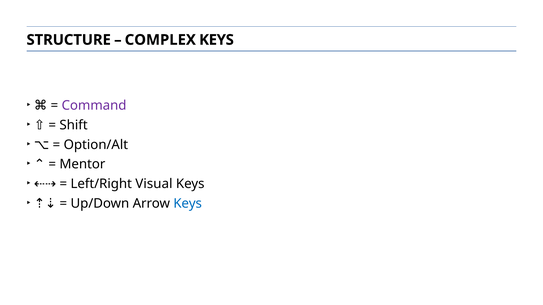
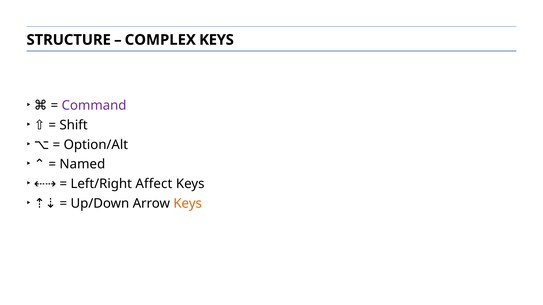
Mentor: Mentor -> Named (82, 164)
Visual: Visual -> Affect (154, 184)
Keys colour: blue -> orange (188, 203)
